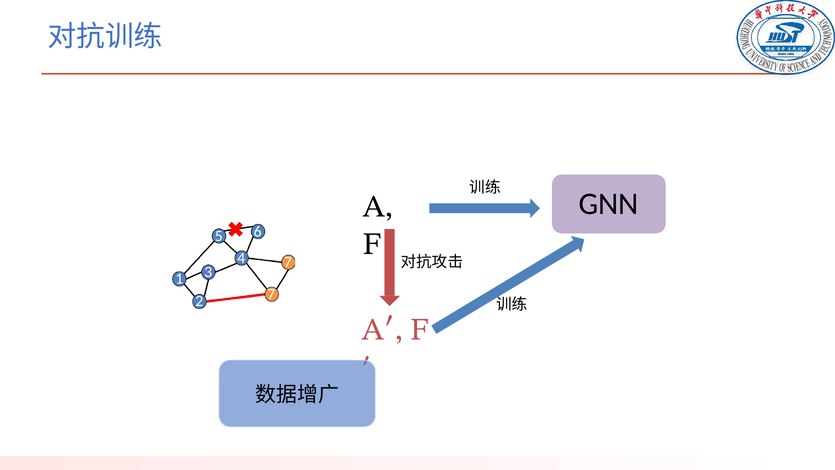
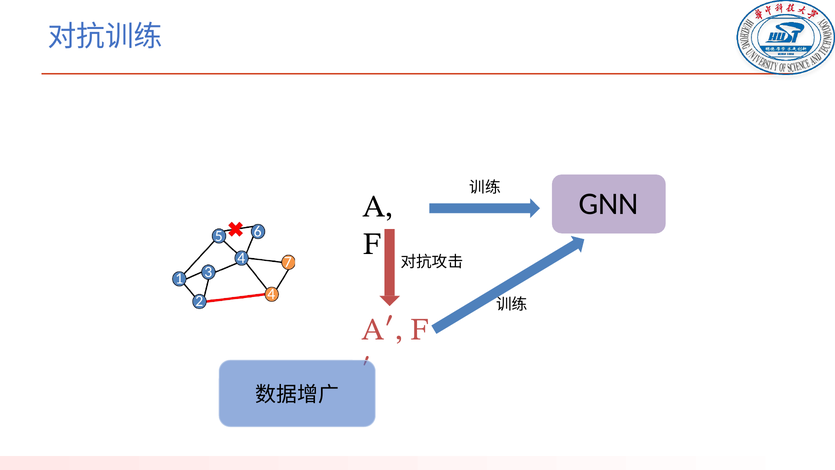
2 7: 7 -> 4 (271, 294)
